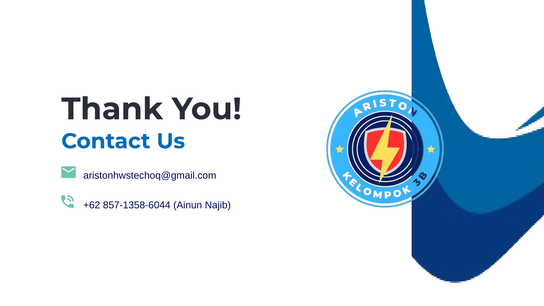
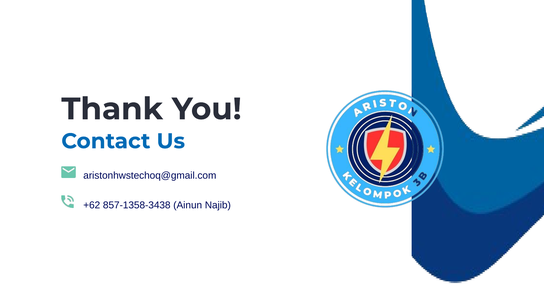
857-1358-6044: 857-1358-6044 -> 857-1358-3438 (137, 205)
